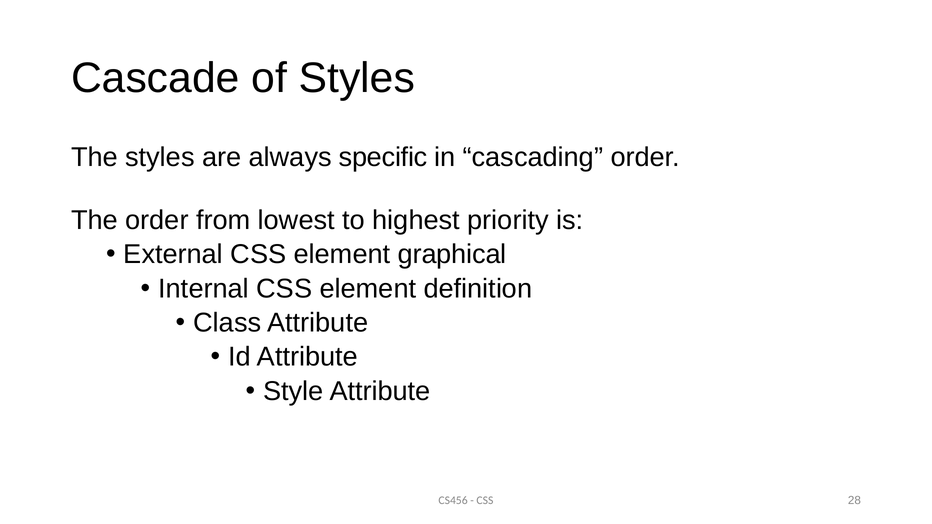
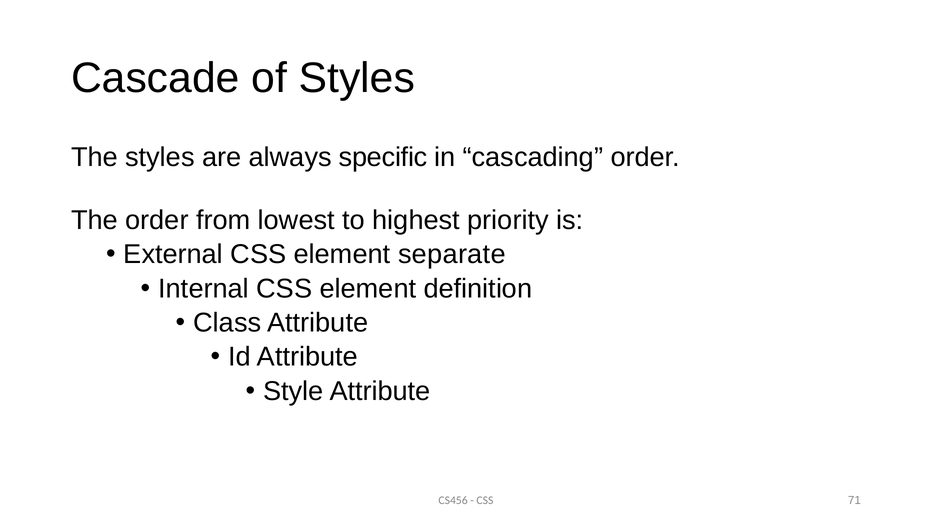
graphical: graphical -> separate (452, 255)
28: 28 -> 71 (854, 501)
